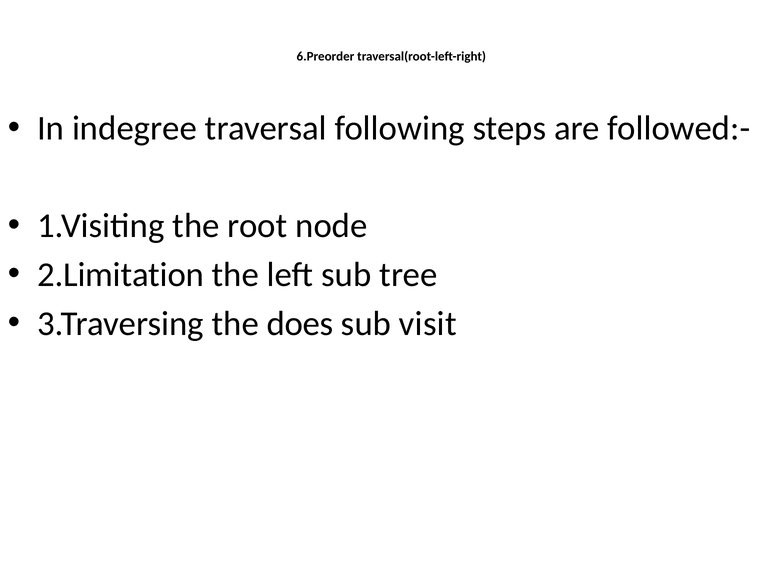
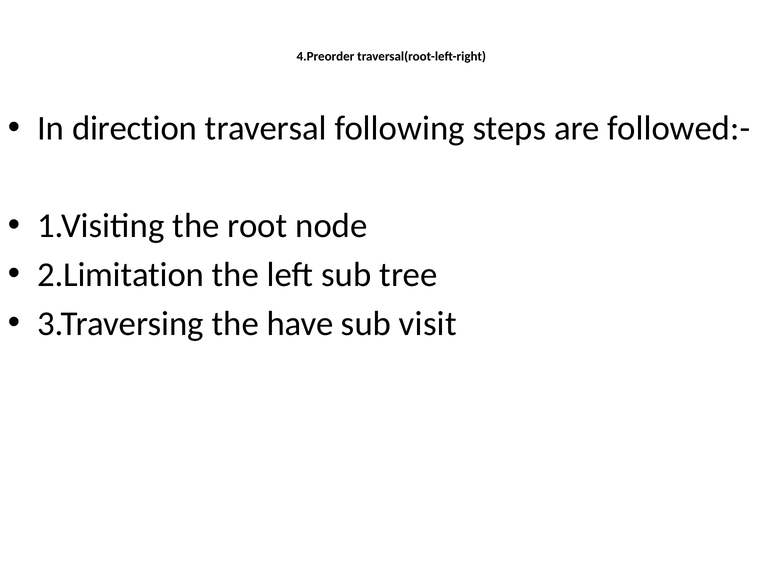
6.Preorder: 6.Preorder -> 4.Preorder (325, 56)
indegree: indegree -> direction (135, 128)
does: does -> have (300, 323)
